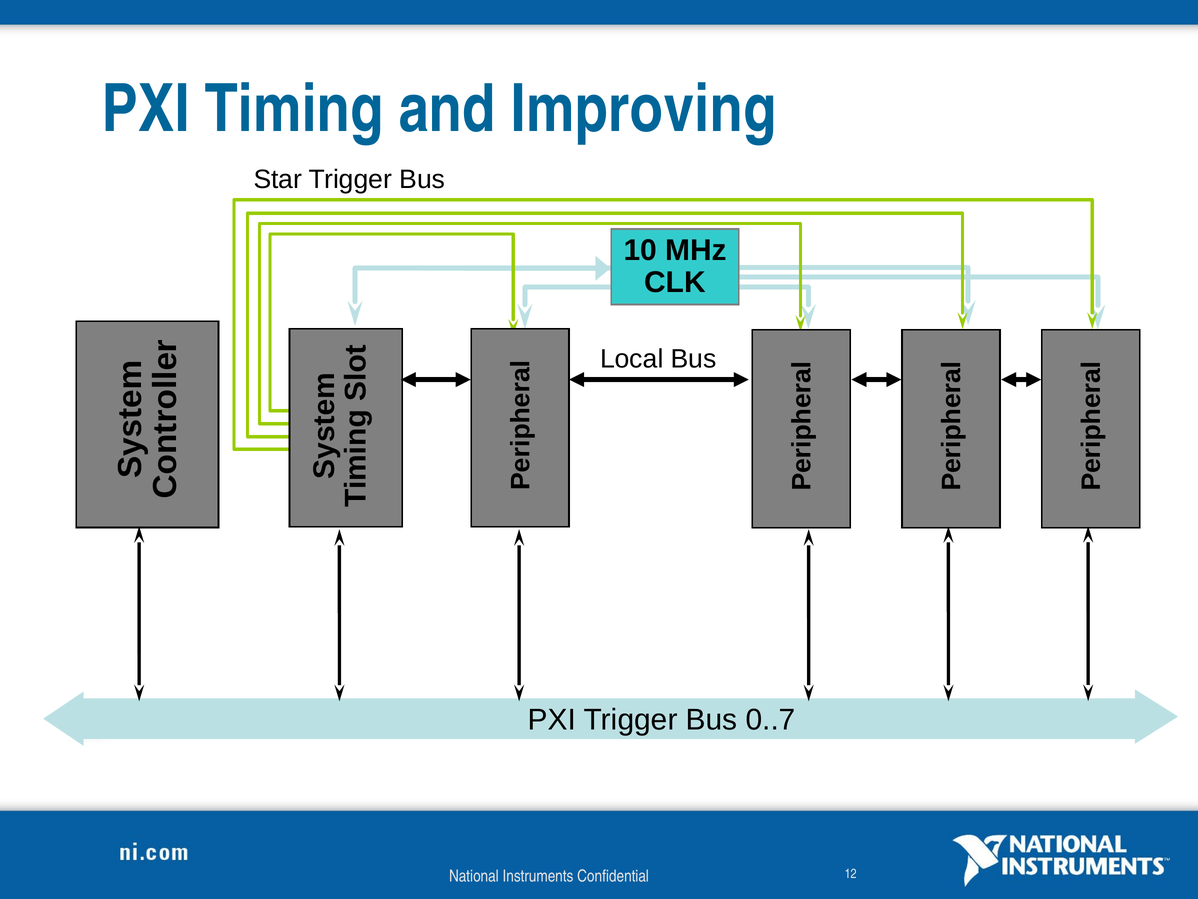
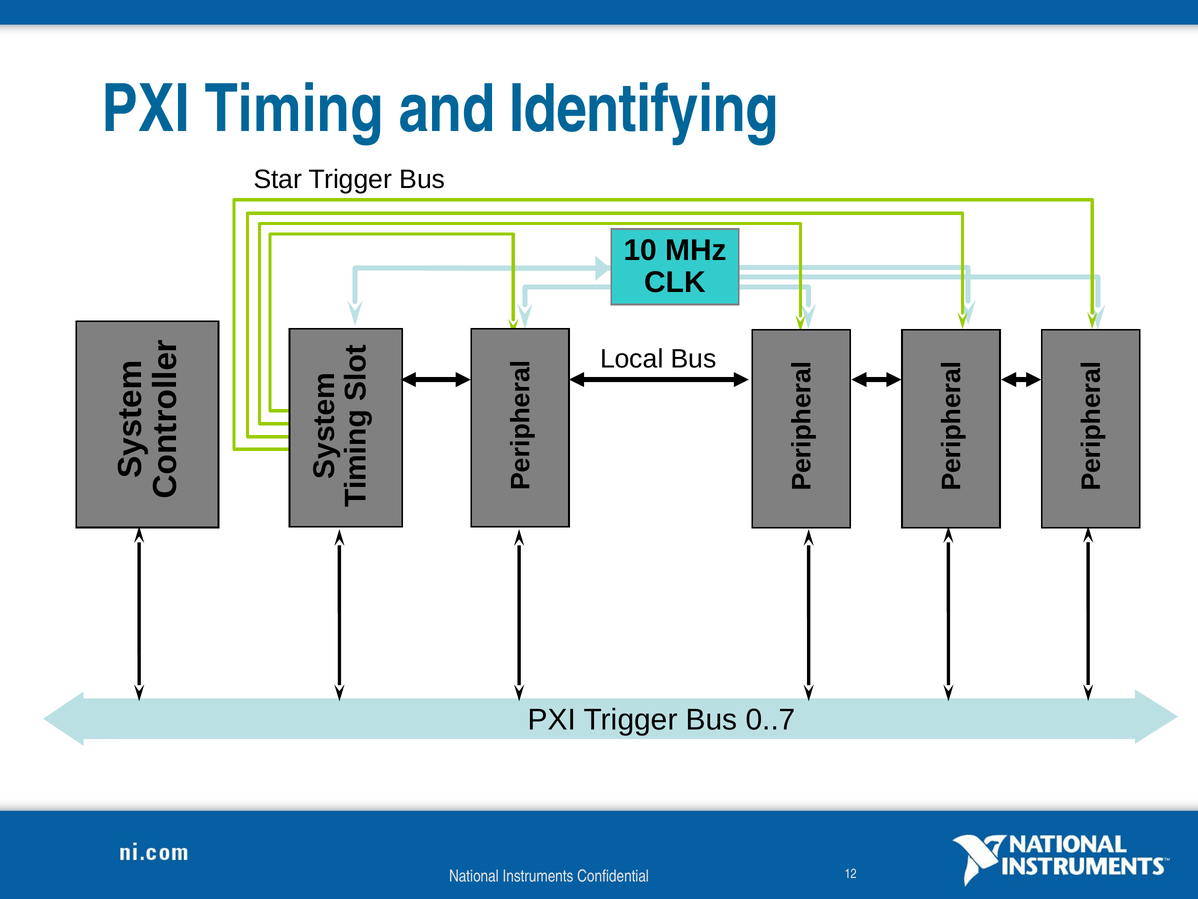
Improving: Improving -> Identifying (644, 109)
